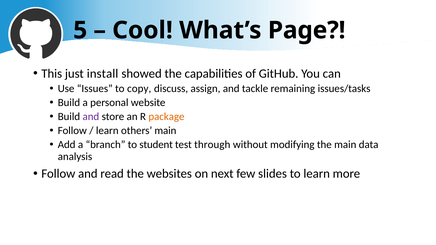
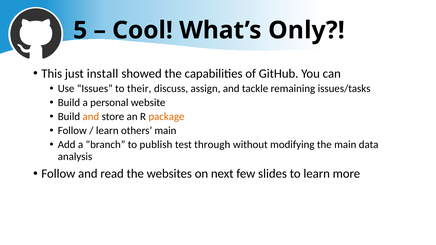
Page: Page -> Only (306, 30)
copy: copy -> their (139, 89)
and colour: purple -> orange (91, 117)
student: student -> publish (156, 145)
